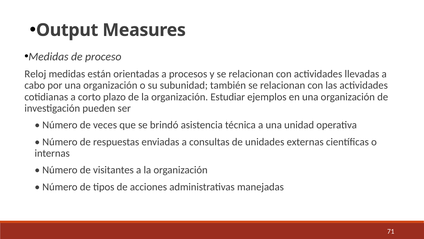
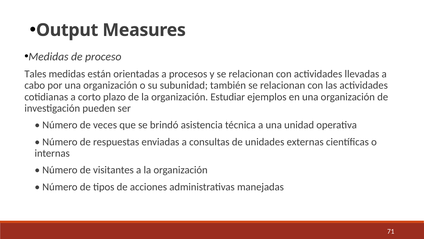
Reloj: Reloj -> Tales (35, 74)
